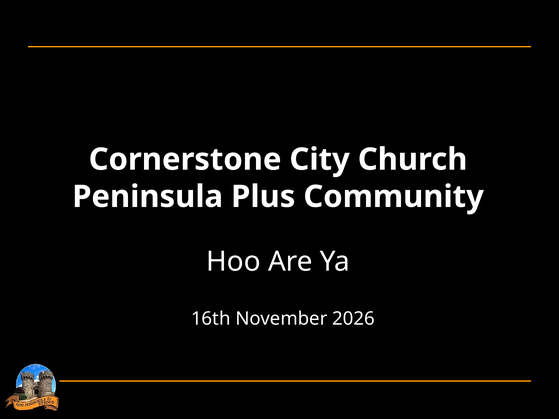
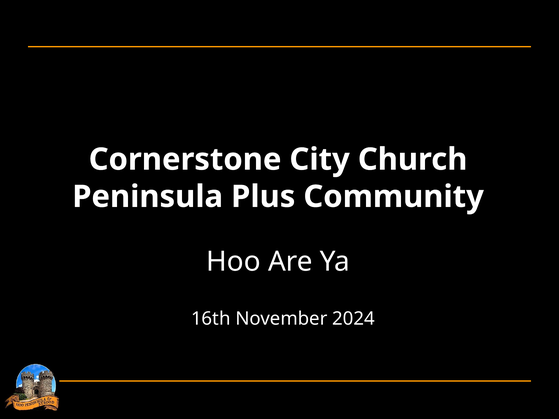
2026: 2026 -> 2024 (354, 319)
